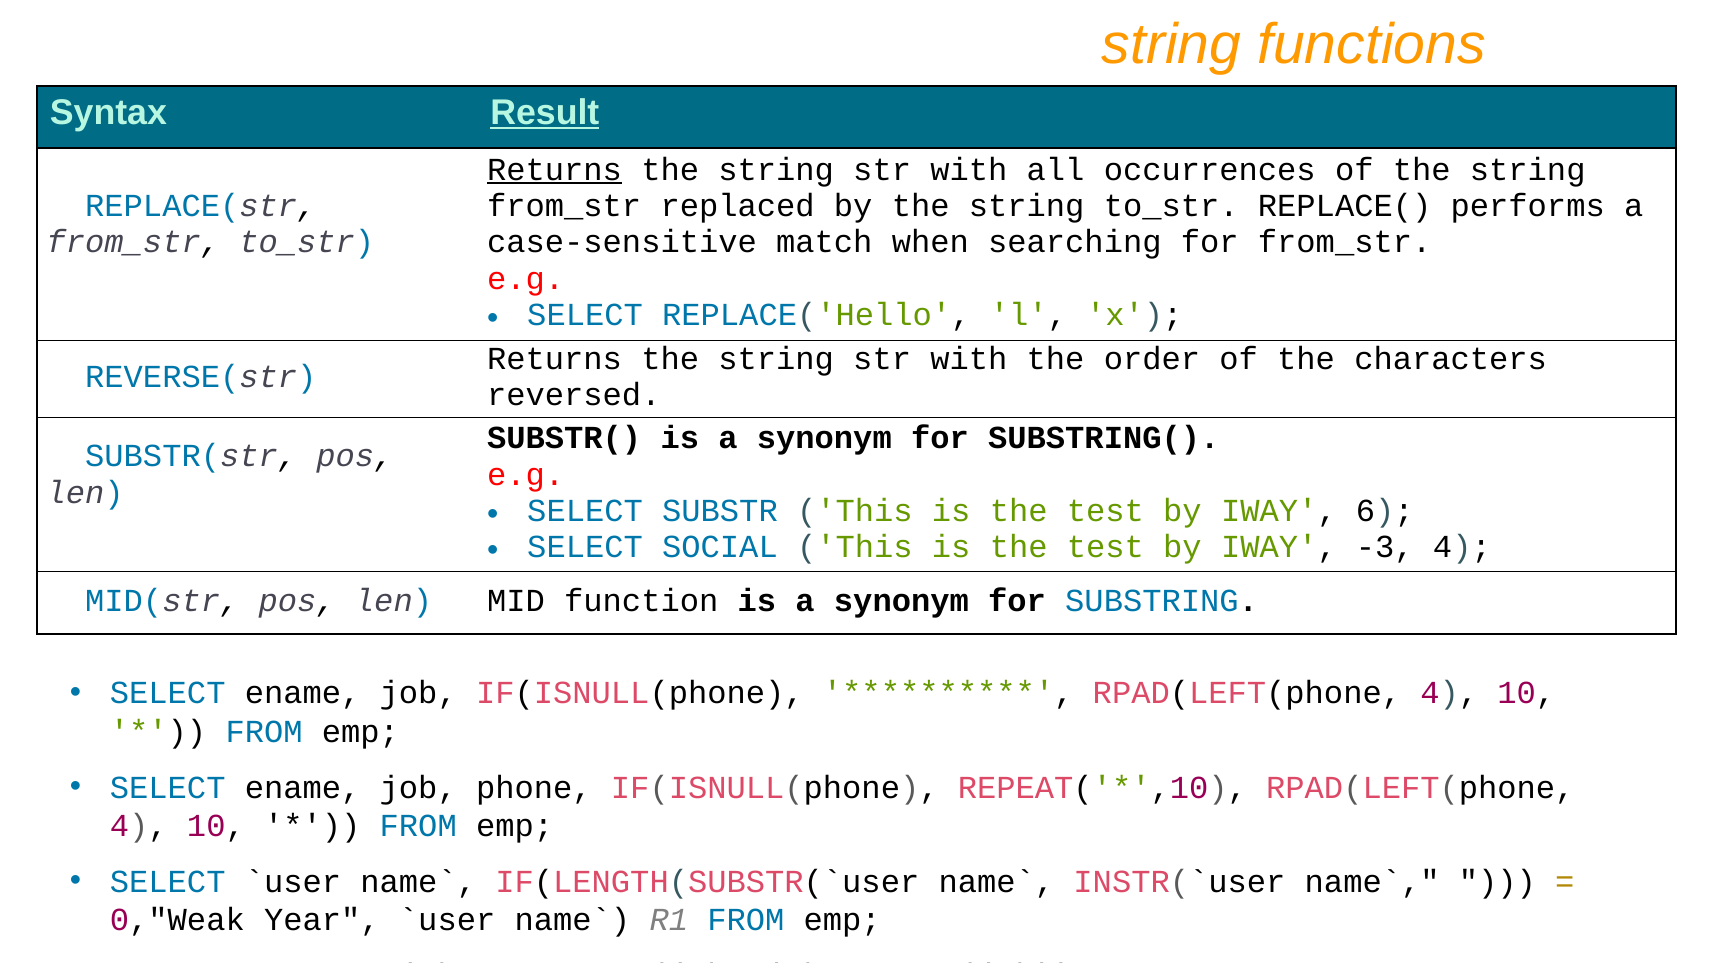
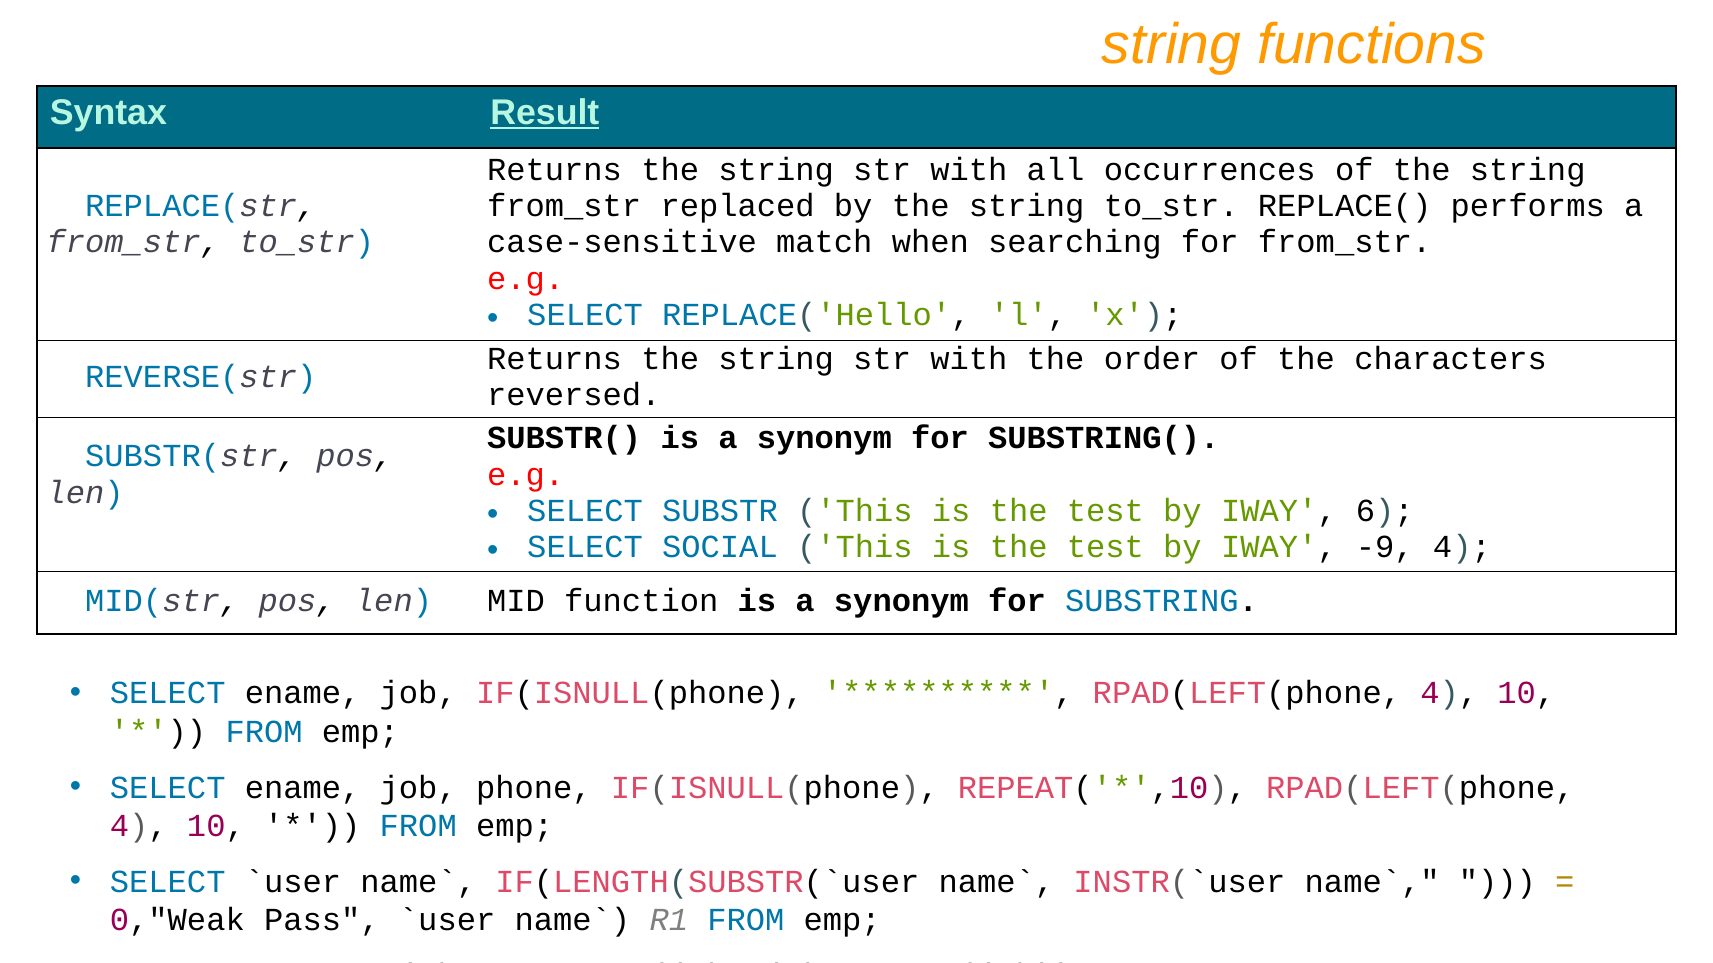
Returns underline: present -> none (555, 170)
-3: -3 -> -9 (1385, 548)
Year: Year -> Pass (322, 921)
